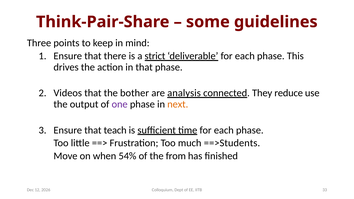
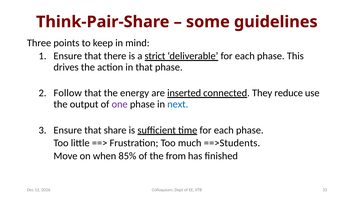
Videos: Videos -> Follow (68, 93)
bother: bother -> energy (135, 93)
analysis: analysis -> inserted (184, 93)
next colour: orange -> blue (178, 104)
teach: teach -> share (115, 130)
54%: 54% -> 85% (127, 156)
